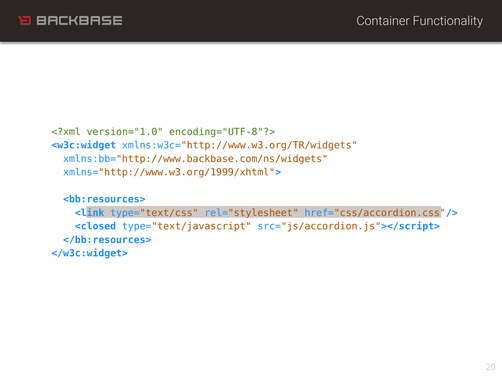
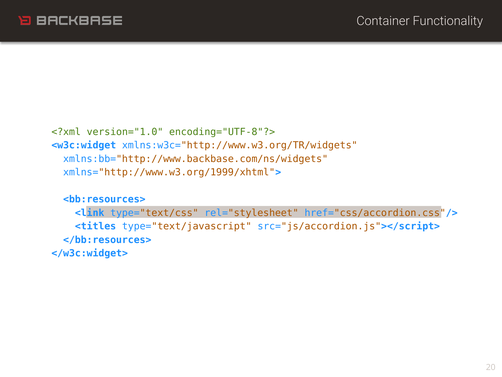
<closed: <closed -> <titles (96, 226)
